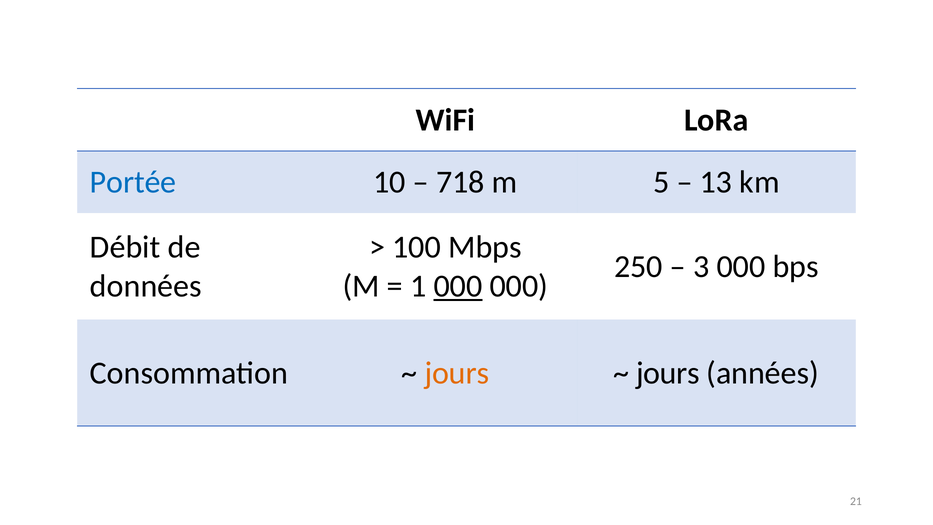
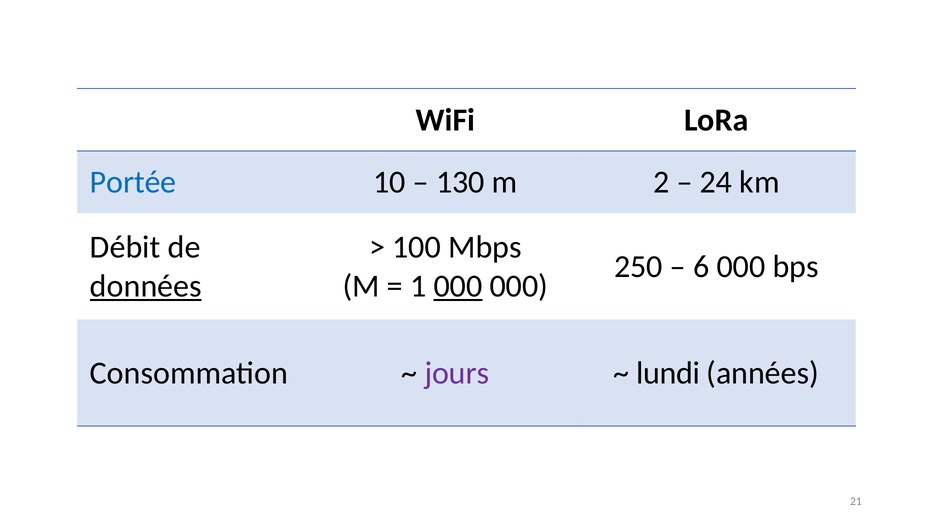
718: 718 -> 130 (460, 182)
5: 5 -> 2 (661, 182)
13: 13 -> 24 (716, 182)
3: 3 -> 6 (701, 267)
données underline: none -> present (146, 286)
jours colour: orange -> purple (457, 373)
jours: jours -> lundi (668, 373)
